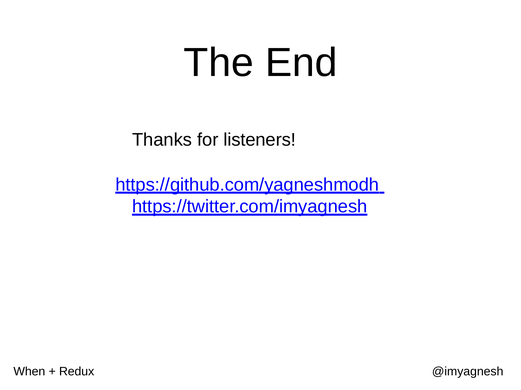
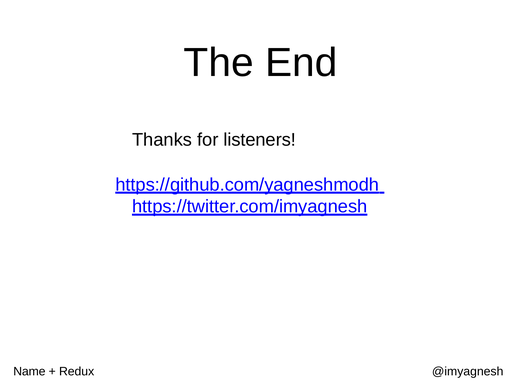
When: When -> Name (29, 372)
